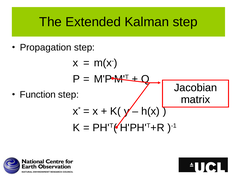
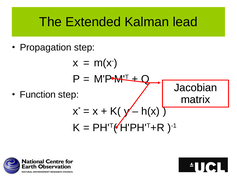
Kalman step: step -> lead (185, 22)
